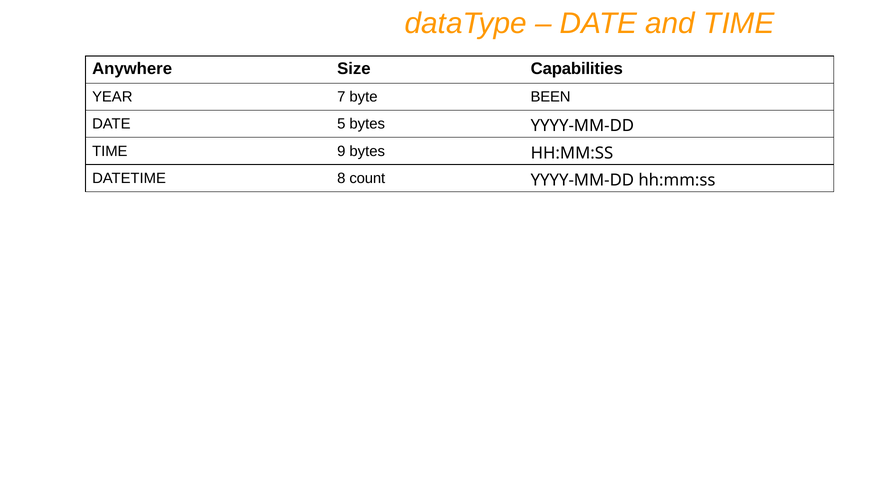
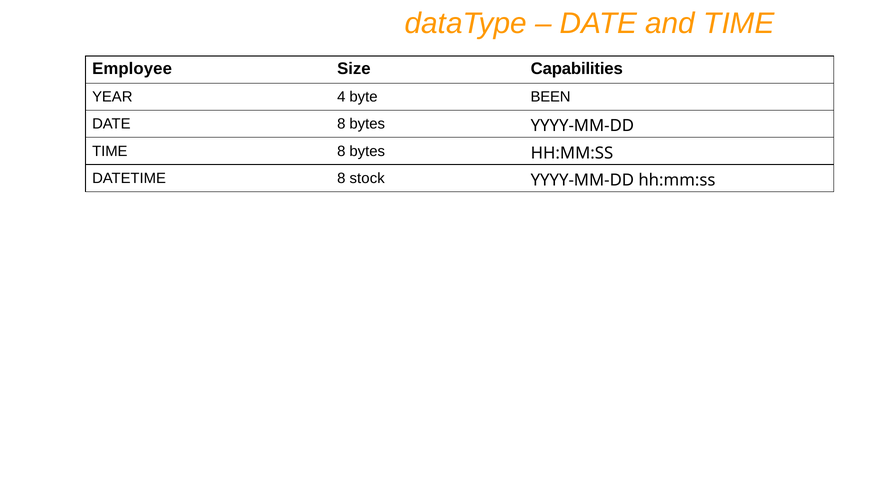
Anywhere: Anywhere -> Employee (132, 69)
7: 7 -> 4 (341, 97)
DATE 5: 5 -> 8 (341, 124)
TIME 9: 9 -> 8 (341, 151)
count: count -> stock (367, 178)
